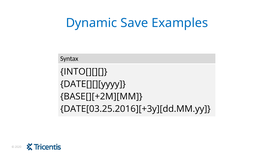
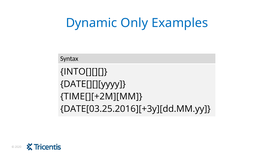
Save: Save -> Only (134, 23)
BASE[][+2M][MM: BASE[][+2M][MM -> TIME[][+2M][MM (101, 97)
